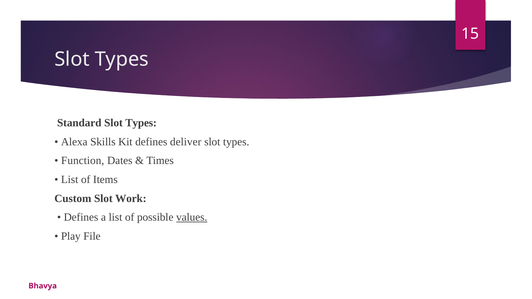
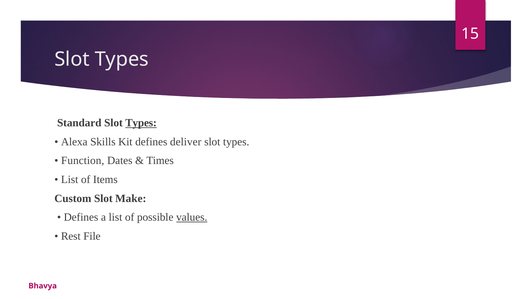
Types underline: none -> present (141, 123)
Work: Work -> Make (131, 199)
Play: Play -> Rest (71, 236)
